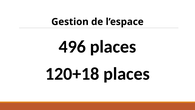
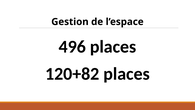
120+18: 120+18 -> 120+82 (72, 74)
